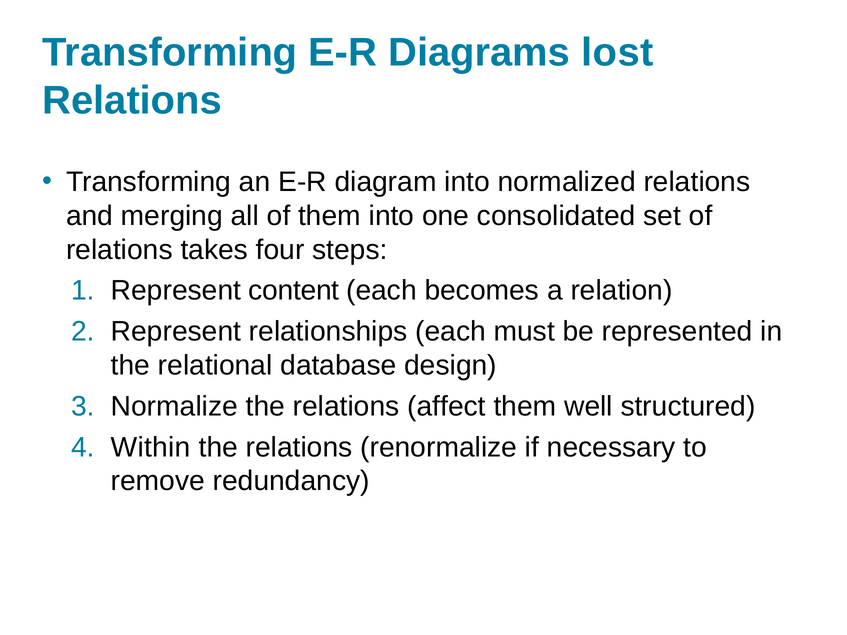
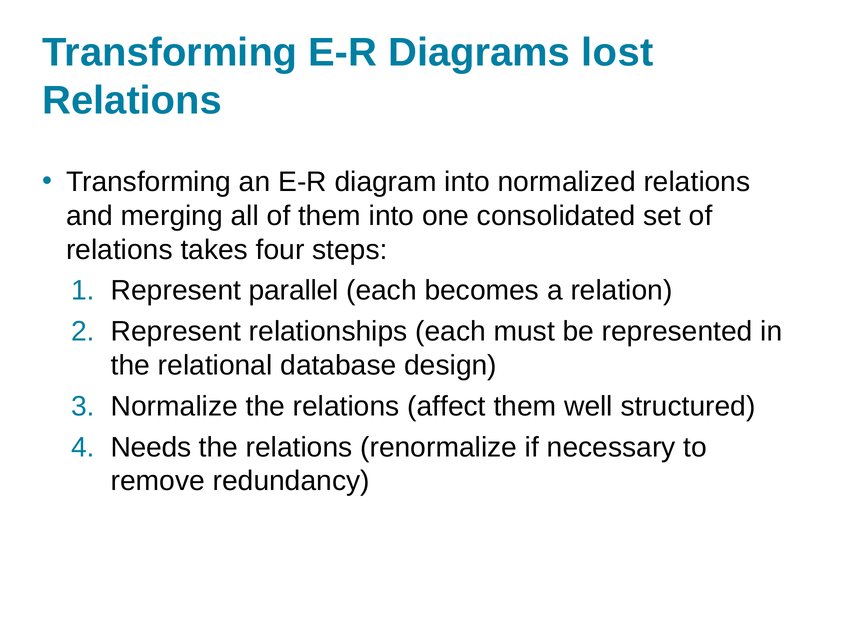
content: content -> parallel (294, 291)
Within: Within -> Needs (151, 447)
